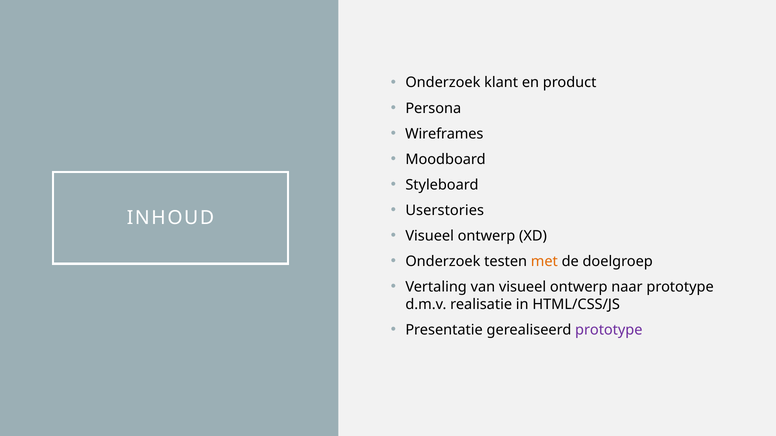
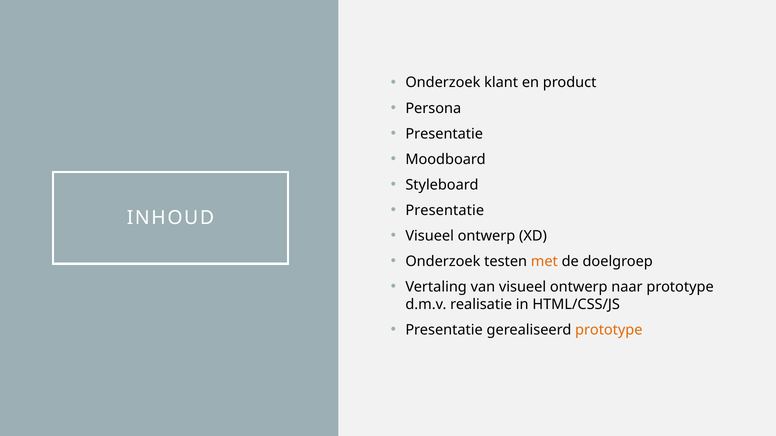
Wireframes: Wireframes -> Presentatie (444, 134)
Userstories: Userstories -> Presentatie (445, 211)
prototype colour: purple -> orange (609, 330)
